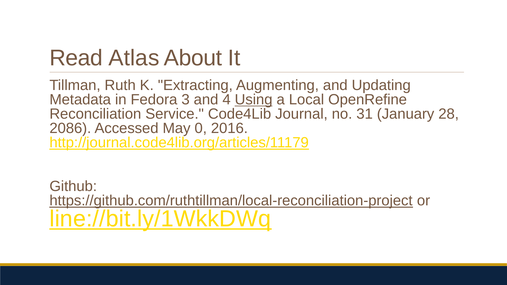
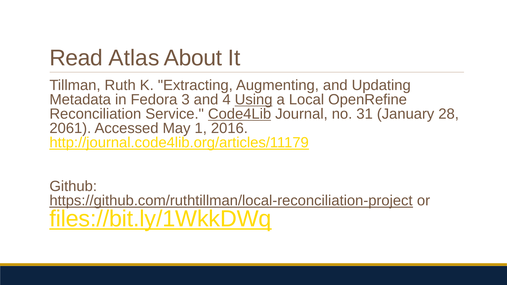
Code4Lib underline: none -> present (240, 114)
2086: 2086 -> 2061 (70, 128)
0: 0 -> 1 (201, 128)
line://bit.ly/1WkkDWq: line://bit.ly/1WkkDWq -> files://bit.ly/1WkkDWq (160, 219)
